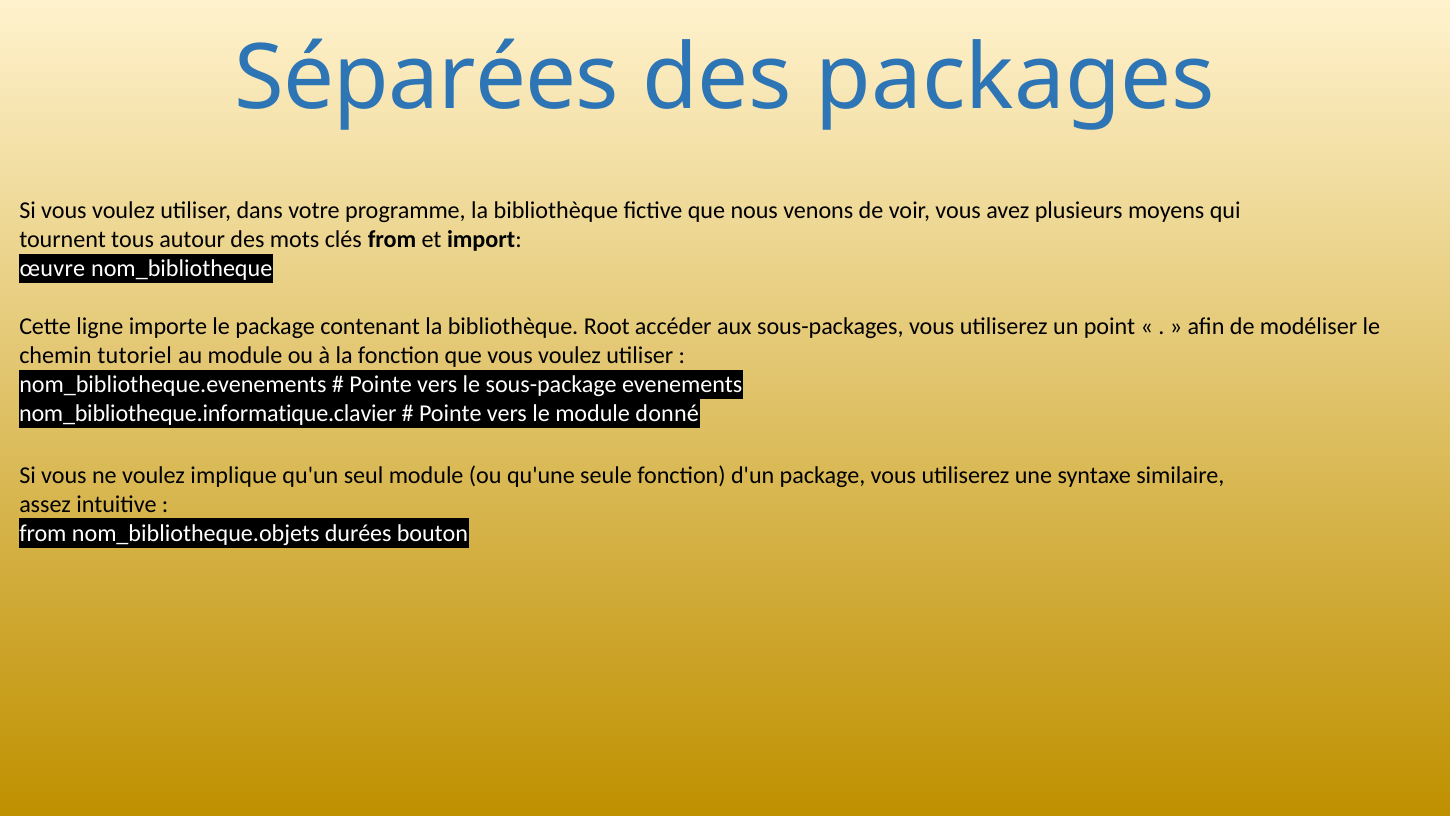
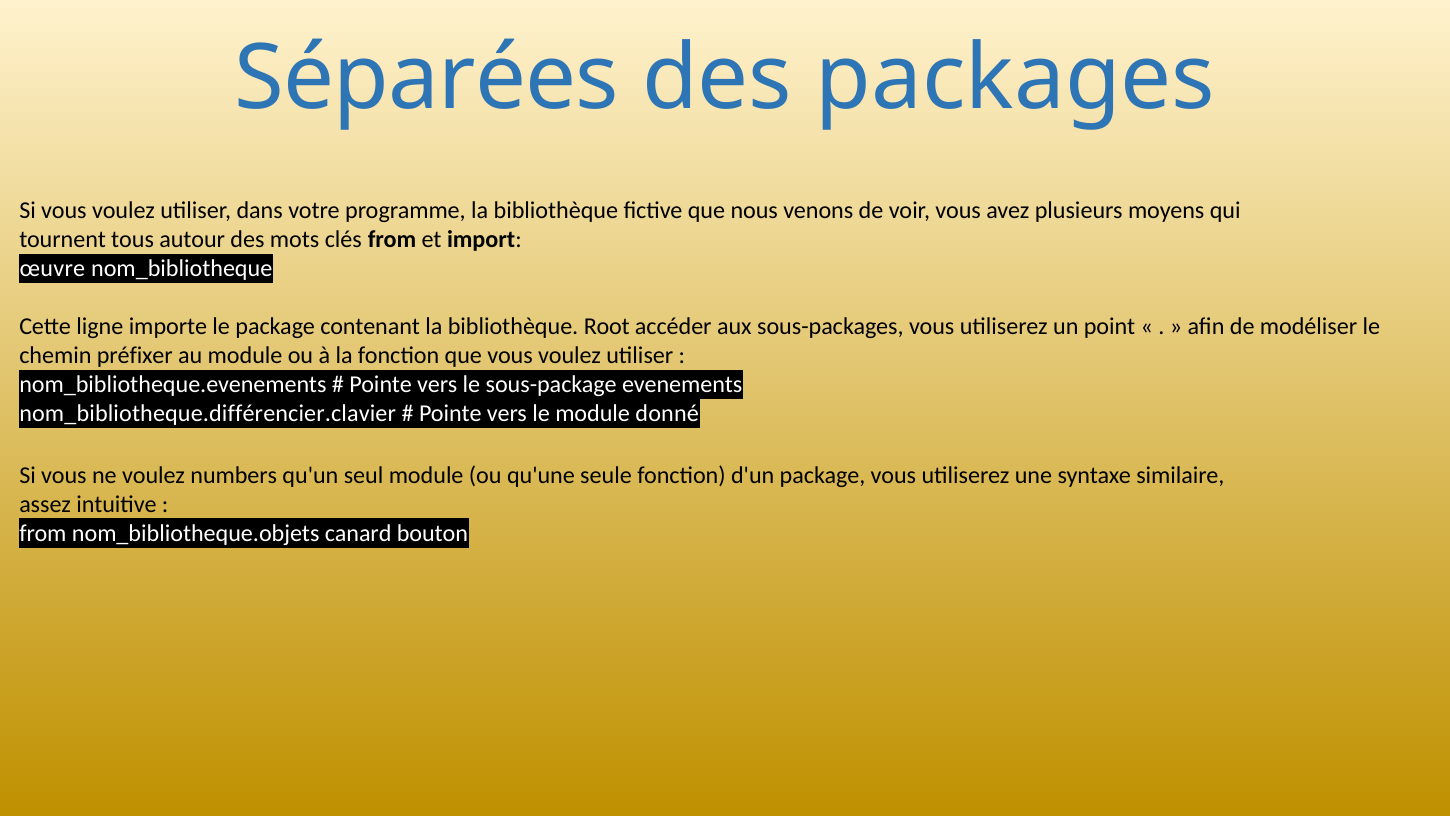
tutoriel: tutoriel -> préfixer (135, 356)
nom_bibliotheque.informatique.clavier: nom_bibliotheque.informatique.clavier -> nom_bibliotheque.différencier.clavier (208, 413)
implique: implique -> numbers (234, 475)
durées: durées -> canard (358, 533)
